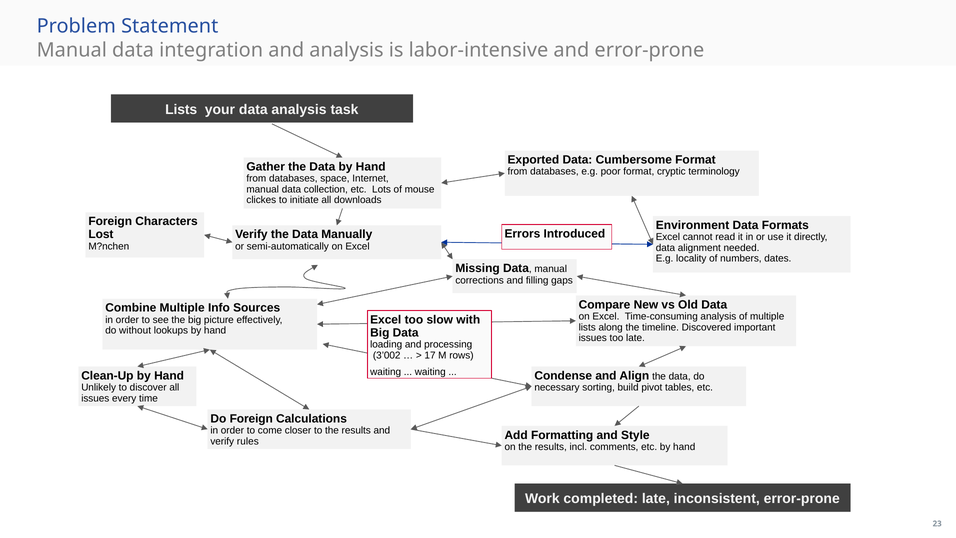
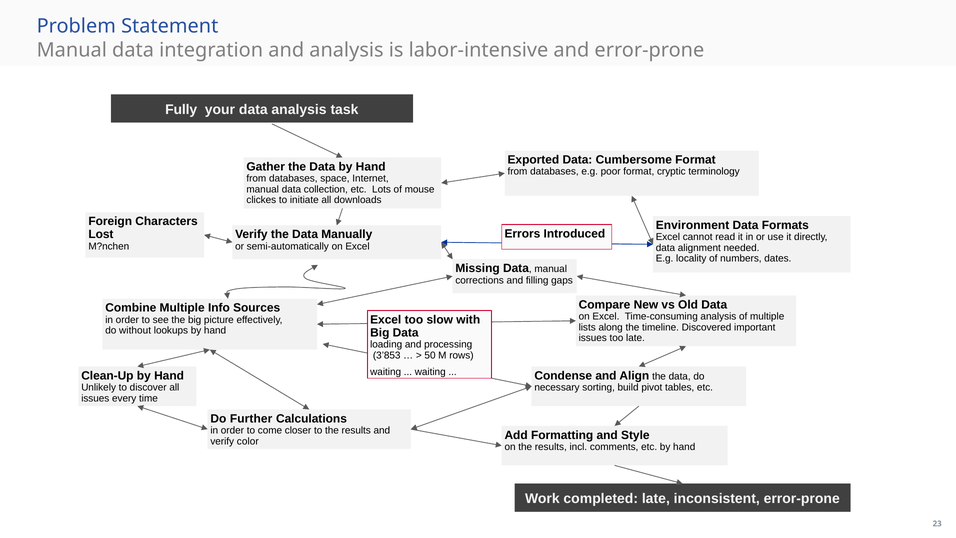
Lists: Lists -> Fully (181, 109)
3’002: 3’002 -> 3’853 (387, 355)
17: 17 -> 50 (430, 355)
Do Foreign: Foreign -> Further (251, 418)
rules: rules -> color (248, 441)
